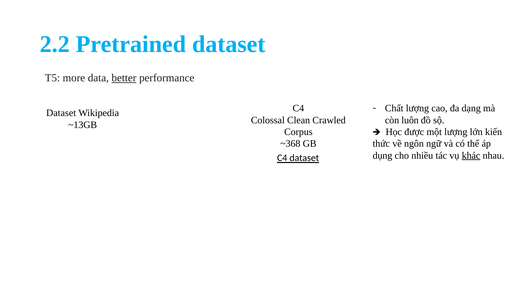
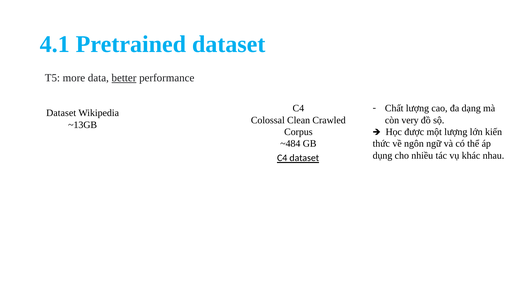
2.2: 2.2 -> 4.1 (55, 44)
luôn: luôn -> very (410, 120)
~368: ~368 -> ~484 (290, 144)
khác underline: present -> none (471, 155)
